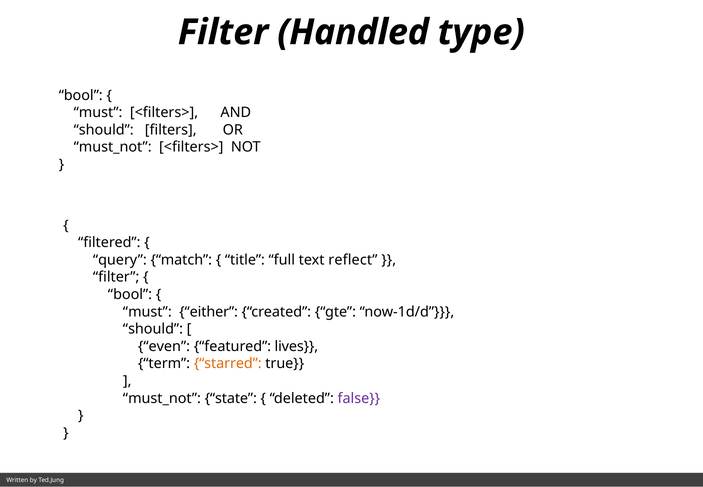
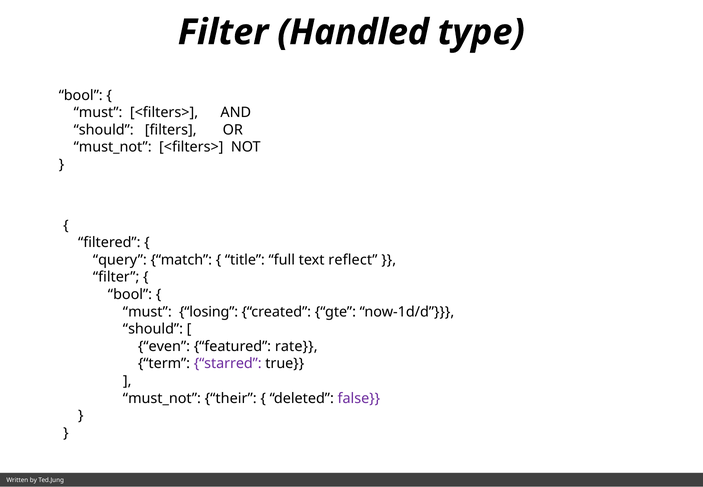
either: either -> losing (209, 312)
lives: lives -> rate (296, 346)
starred colour: orange -> purple (228, 363)
state: state -> their (231, 398)
